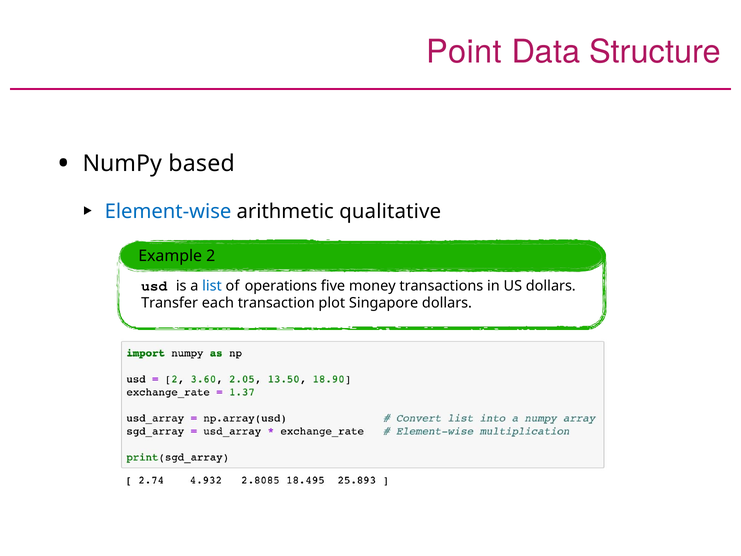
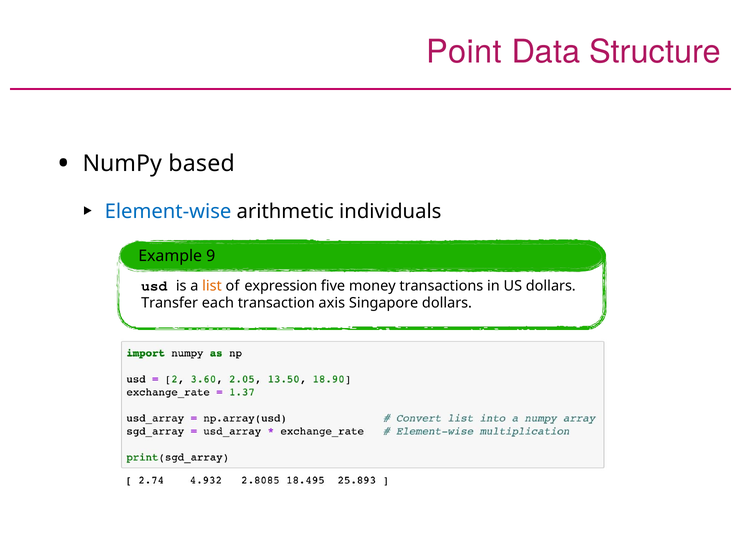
qualitative: qualitative -> individuals (390, 212)
2: 2 -> 9 (211, 256)
list colour: blue -> orange (212, 286)
operations: operations -> expression (281, 286)
plot: plot -> axis (332, 303)
